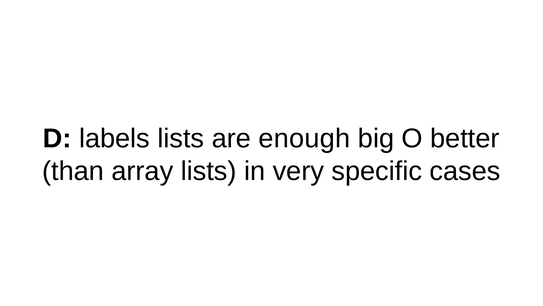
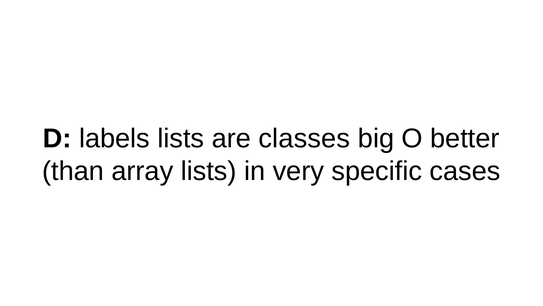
enough: enough -> classes (304, 138)
